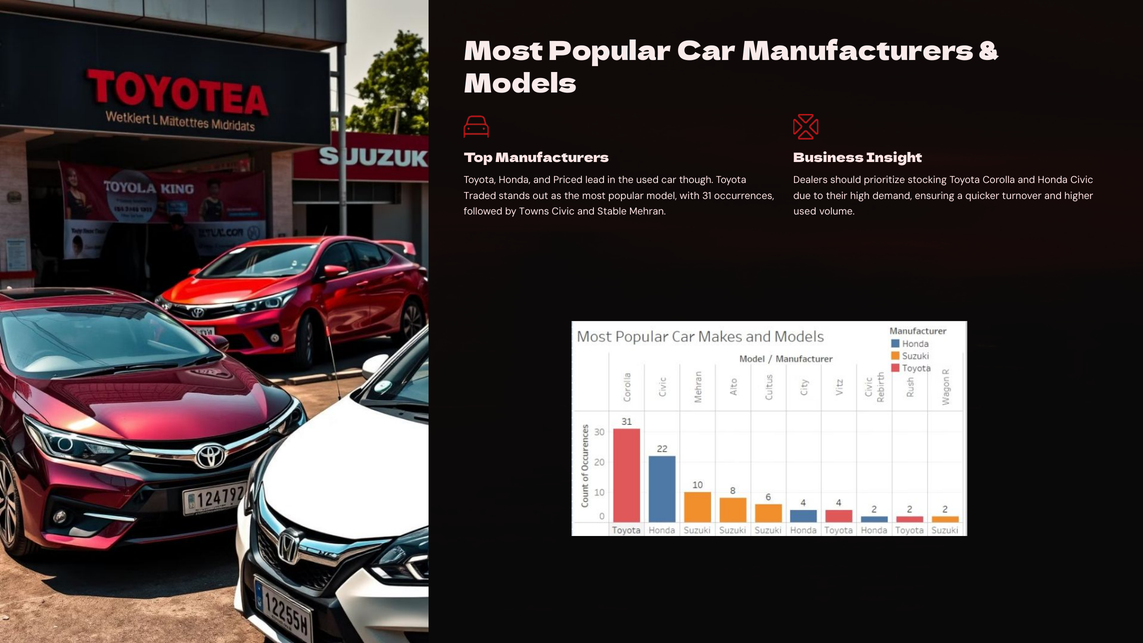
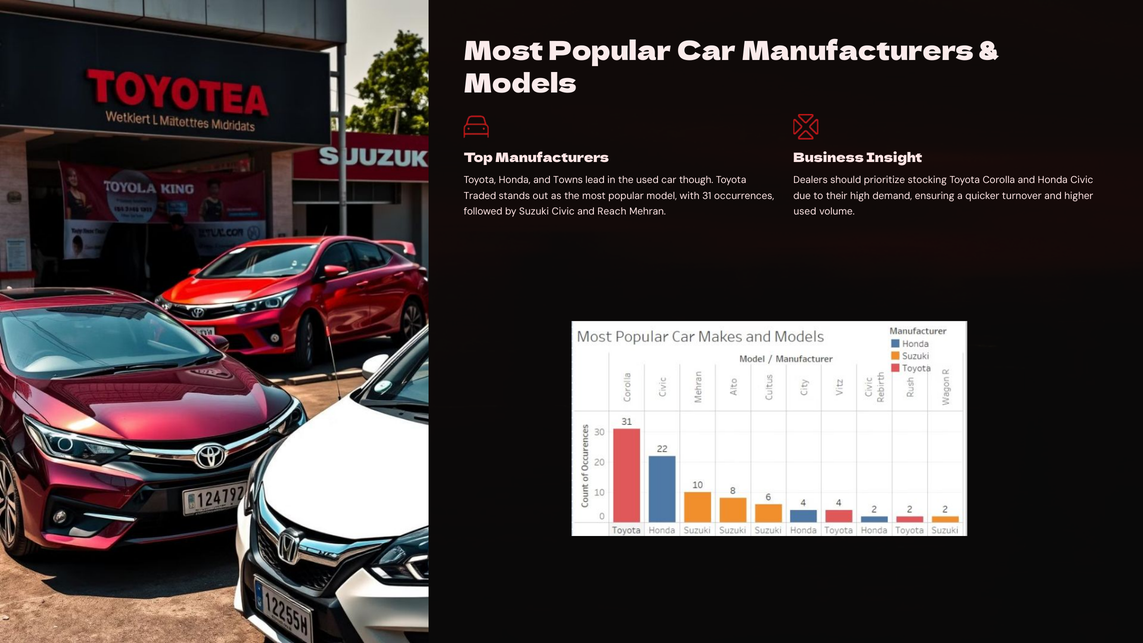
Priced: Priced -> Towns (568, 180)
Towns: Towns -> Suzuki (534, 212)
Stable: Stable -> Reach (612, 212)
